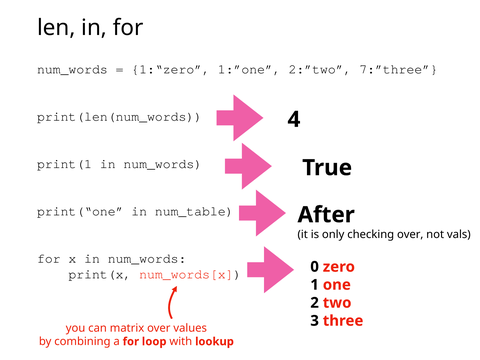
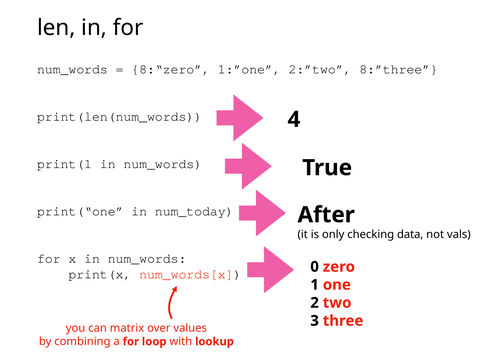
1:“zero: 1:“zero -> 8:“zero (171, 69)
7:”three: 7:”three -> 8:”three (399, 69)
num_table: num_table -> num_today (194, 211)
checking over: over -> data (410, 234)
